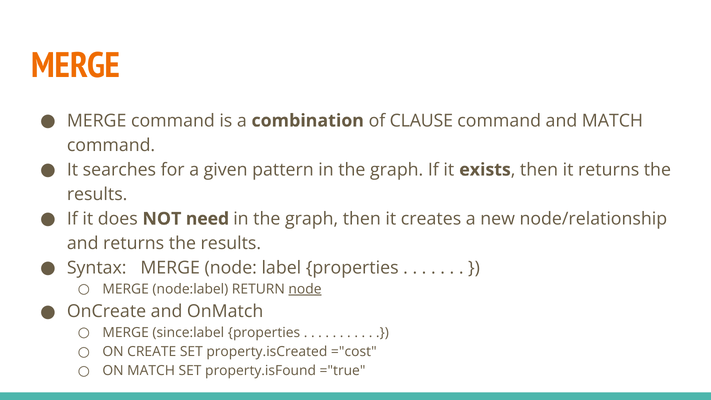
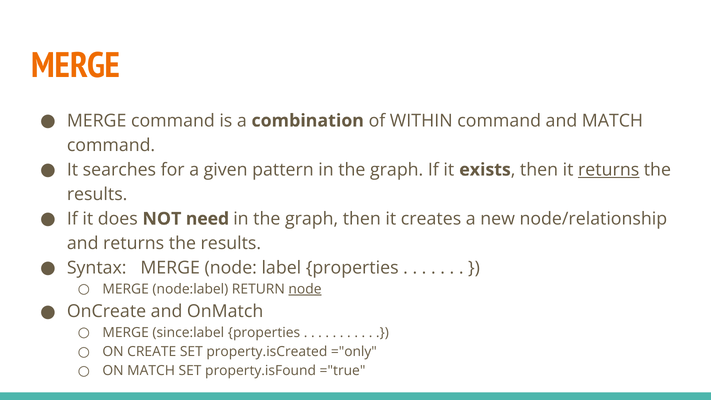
CLAUSE: CLAUSE -> WITHIN (421, 121)
returns underline: none -> present (609, 170)
="cost: ="cost -> ="only (354, 352)
